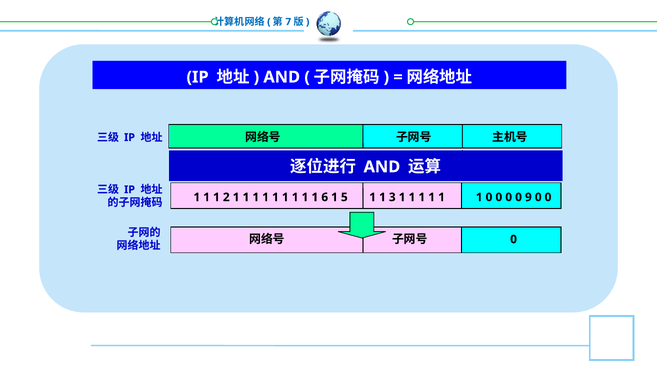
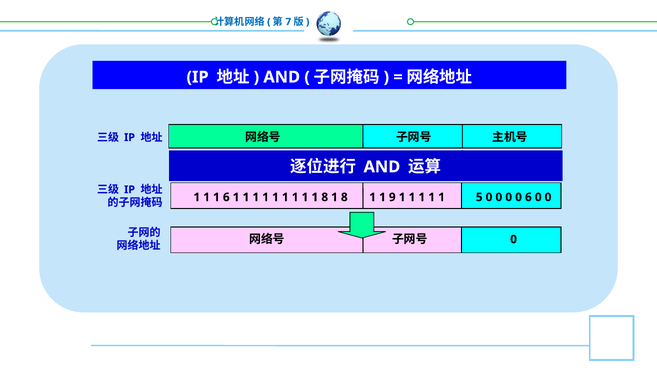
1 2: 2 -> 6 (226, 197)
1 1 6: 6 -> 8 (325, 197)
5: 5 -> 8 (344, 197)
3: 3 -> 9 (392, 197)
1: 1 -> 5 (479, 197)
0 9: 9 -> 6 (528, 197)
